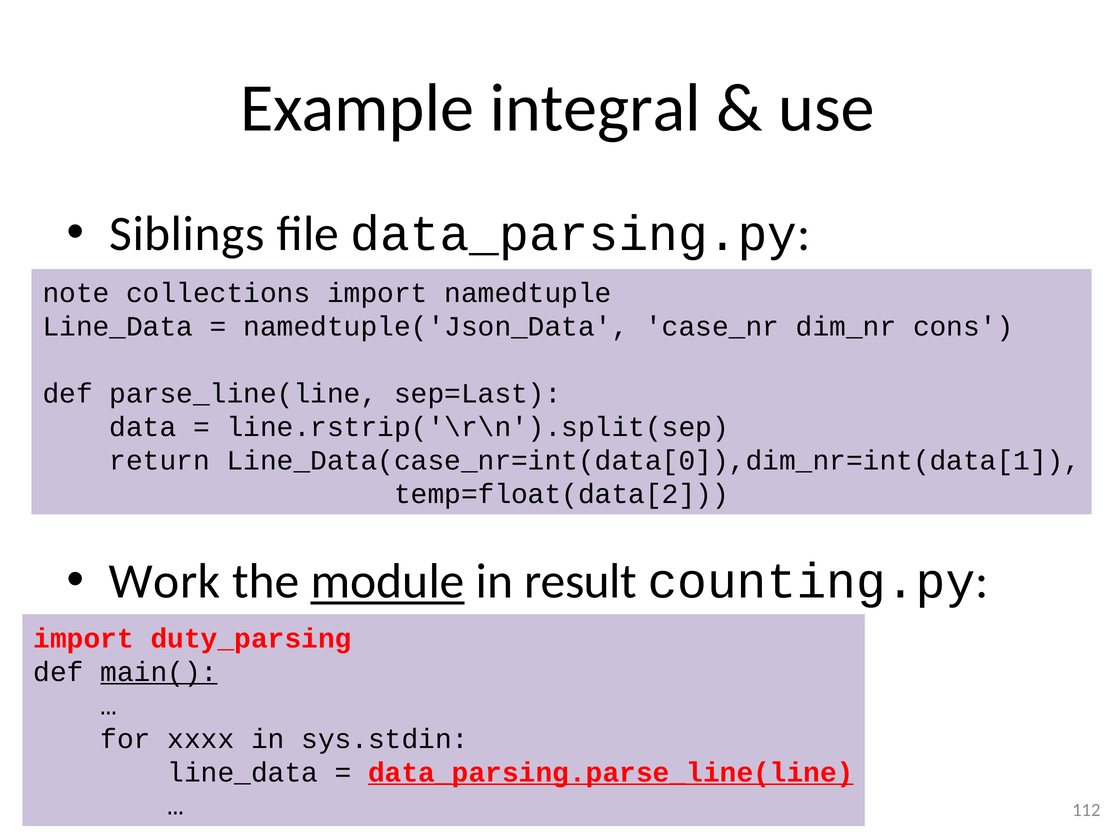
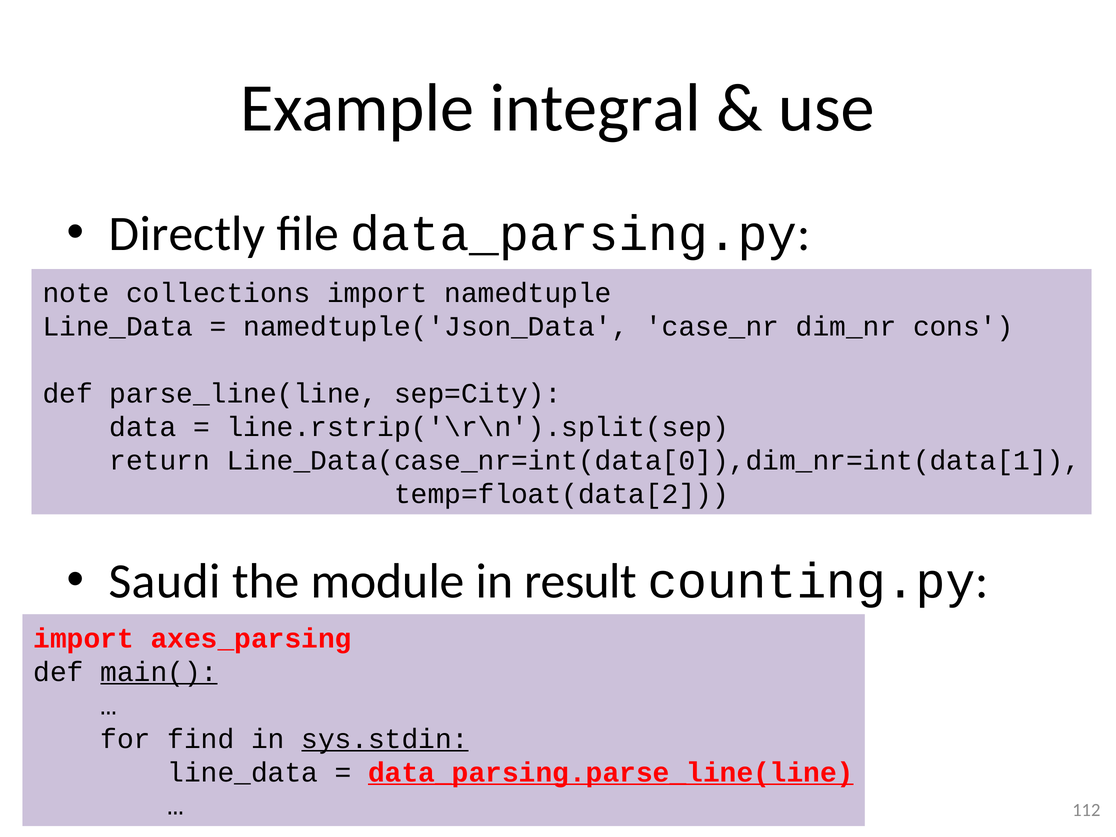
Siblings: Siblings -> Directly (187, 234)
sep=Last: sep=Last -> sep=City (478, 394)
Work: Work -> Saudi (165, 581)
module underline: present -> none (388, 581)
duty_parsing: duty_parsing -> axes_parsing (251, 638)
xxxx: xxxx -> find (201, 739)
sys.stdin underline: none -> present (385, 739)
